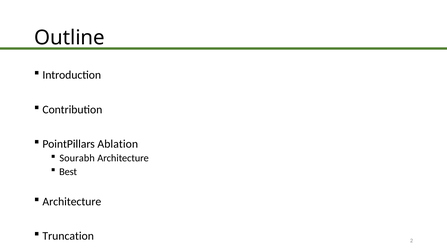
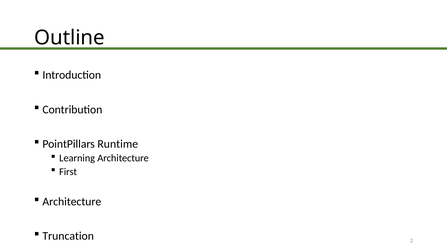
Ablation: Ablation -> Runtime (118, 144)
Sourabh: Sourabh -> Learning (77, 158)
Best: Best -> First (68, 171)
